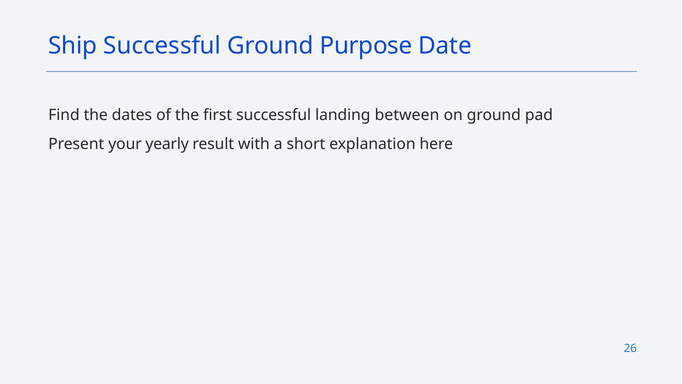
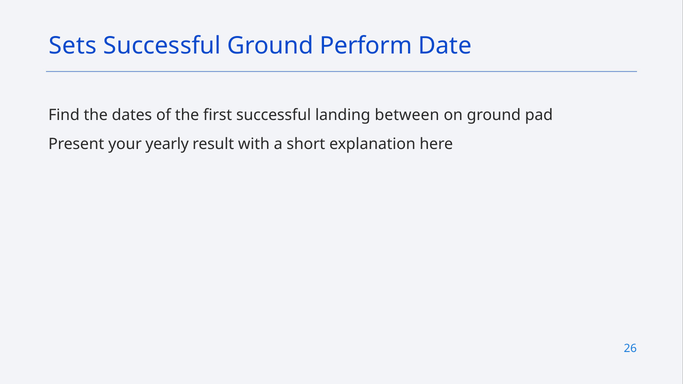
Ship: Ship -> Sets (73, 46)
Purpose: Purpose -> Perform (366, 46)
